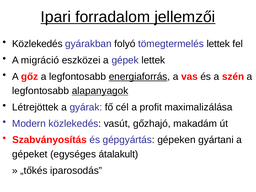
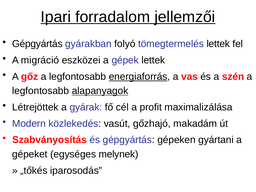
Közlekedés: Közlekedés -> Gépgyártás (37, 44)
átalakult: átalakult -> melynek (118, 154)
